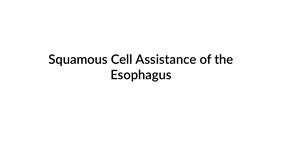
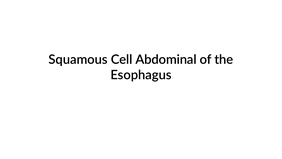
Assistance: Assistance -> Abdominal (166, 59)
